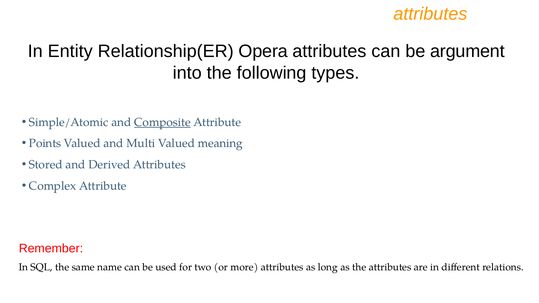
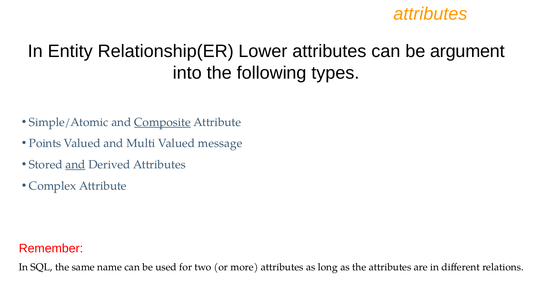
Opera: Opera -> Lower (263, 51)
meaning: meaning -> message (220, 144)
and underline: none -> present (75, 165)
